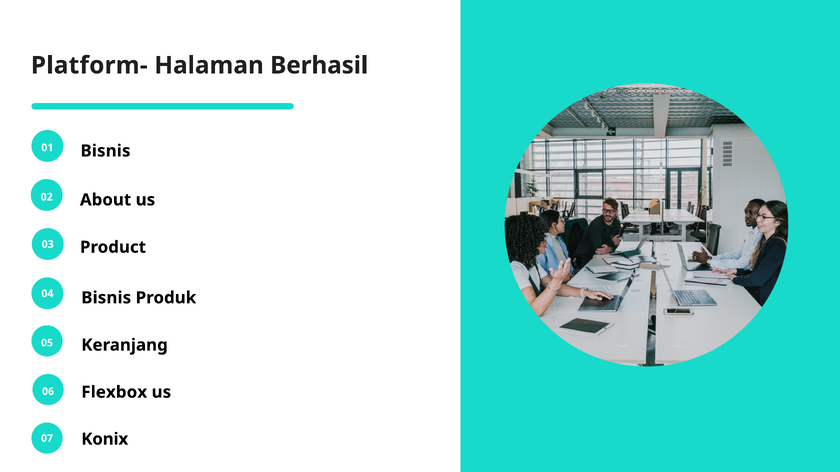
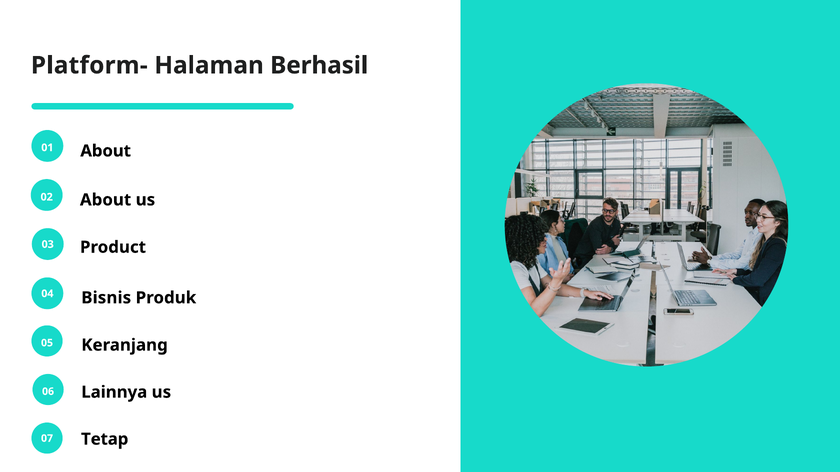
Bisnis: Bisnis -> About (106, 151)
Flexbox: Flexbox -> Lainnya (114, 393)
Konix: Konix -> Tetap (105, 440)
